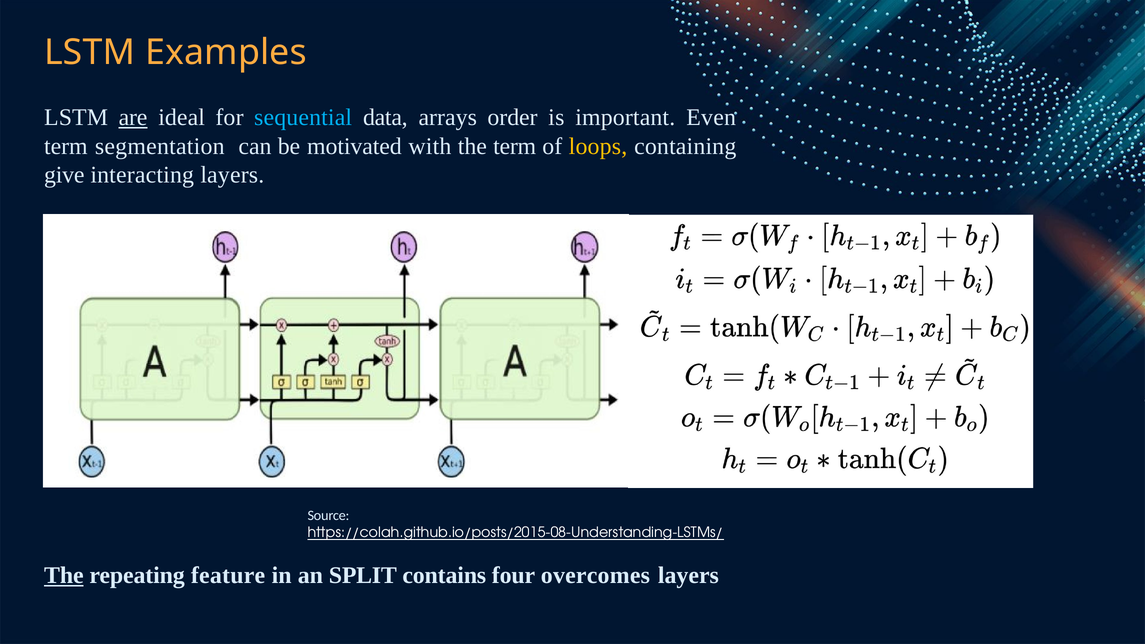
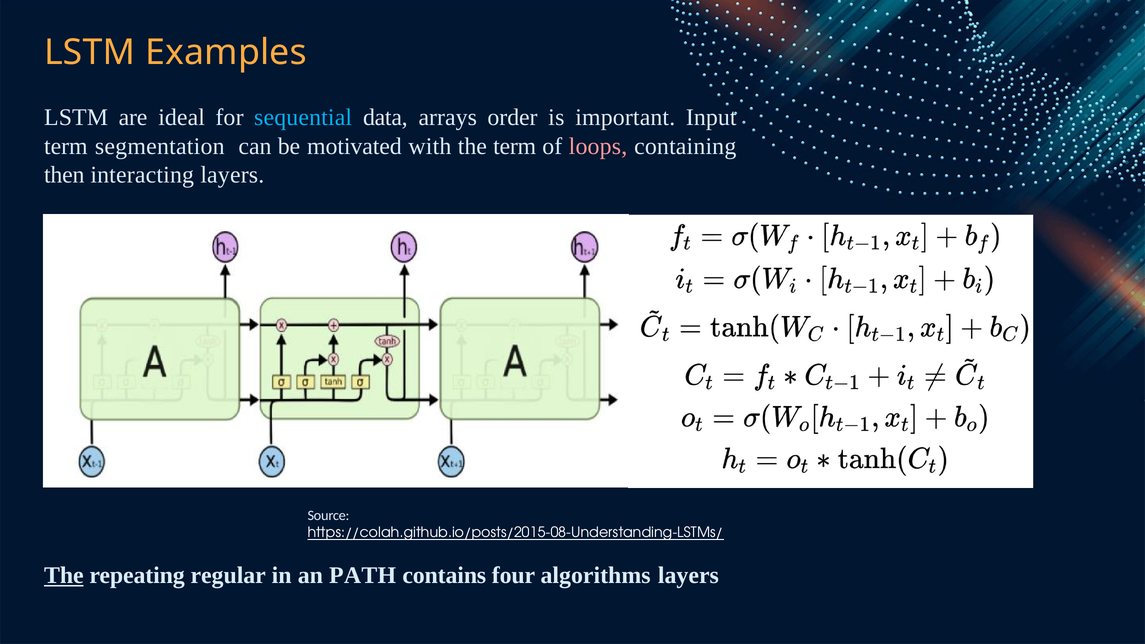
are underline: present -> none (133, 118)
Even: Even -> Input (711, 118)
loops colour: yellow -> pink (598, 146)
give: give -> then (64, 175)
feature: feature -> regular (228, 575)
SPLIT: SPLIT -> PATH (363, 575)
overcomes: overcomes -> algorithms (596, 575)
